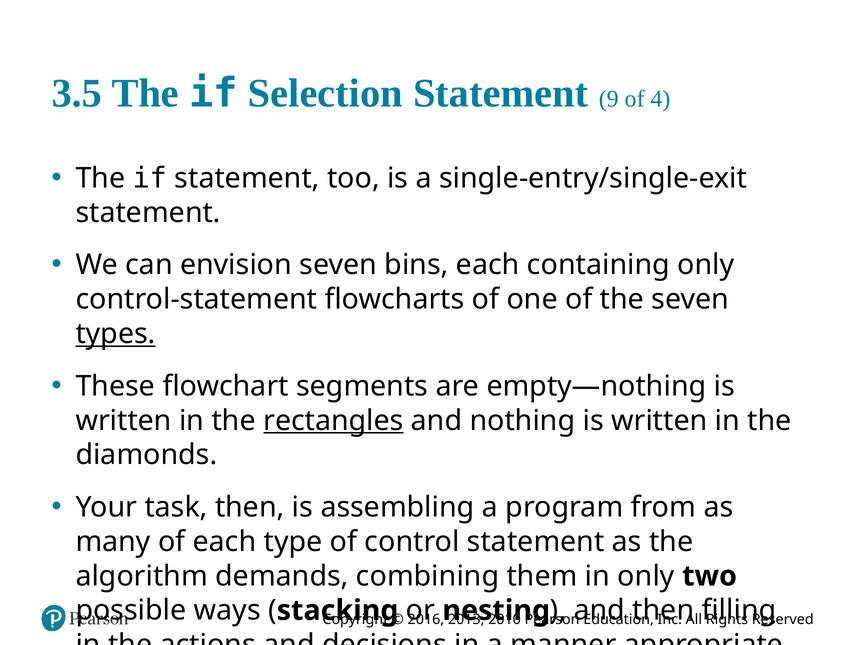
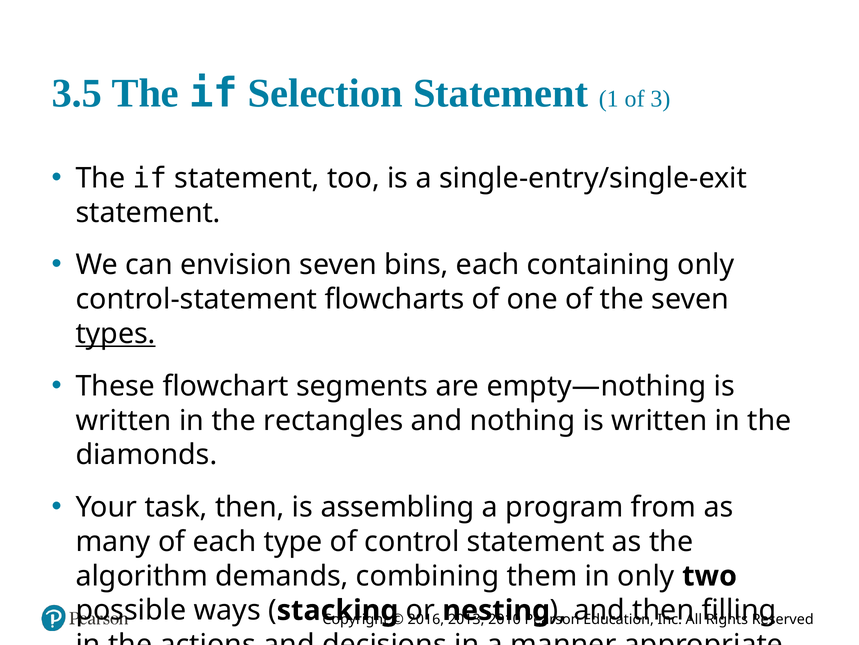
9: 9 -> 1 (609, 99)
4: 4 -> 3 (660, 99)
rectangles underline: present -> none (333, 420)
